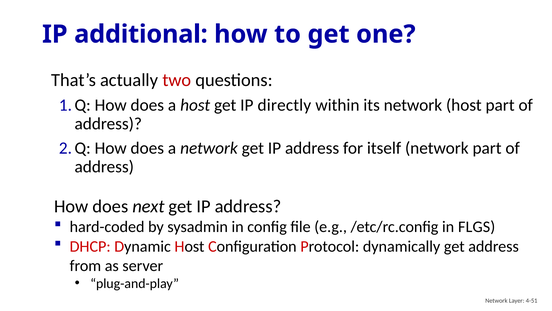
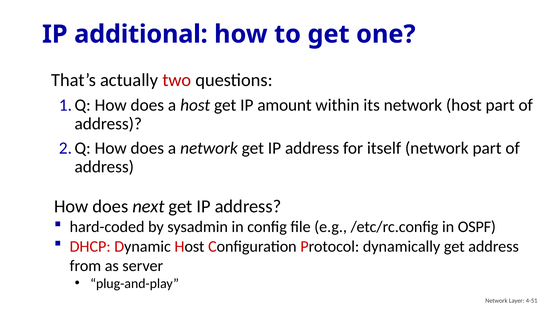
directly: directly -> amount (285, 105)
FLGS: FLGS -> OSPF (477, 227)
